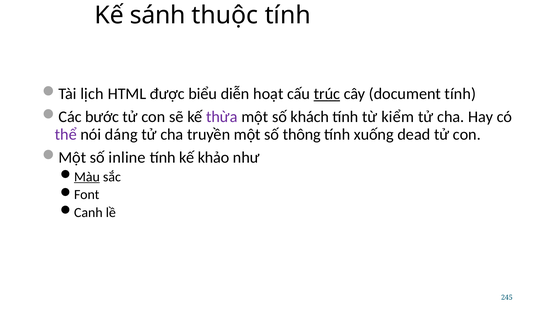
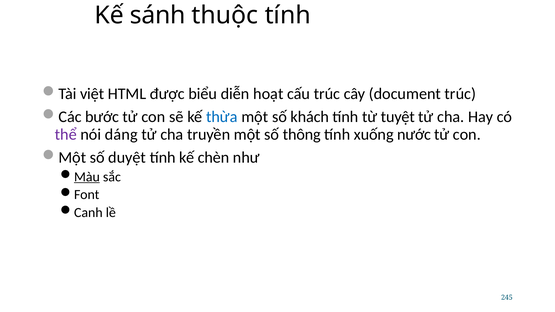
lịch: lịch -> việt (92, 94)
trúc underline: present -> none (327, 94)
document tính: tính -> trúc (460, 94)
thừa colour: purple -> blue (222, 117)
kiểm: kiểm -> tuyệt (398, 117)
dead: dead -> nước (414, 134)
inline: inline -> duyệt (127, 158)
khảo: khảo -> chèn (214, 158)
